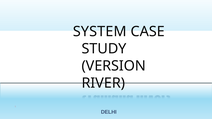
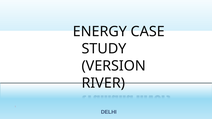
SYSTEM: SYSTEM -> ENERGY (100, 32)
